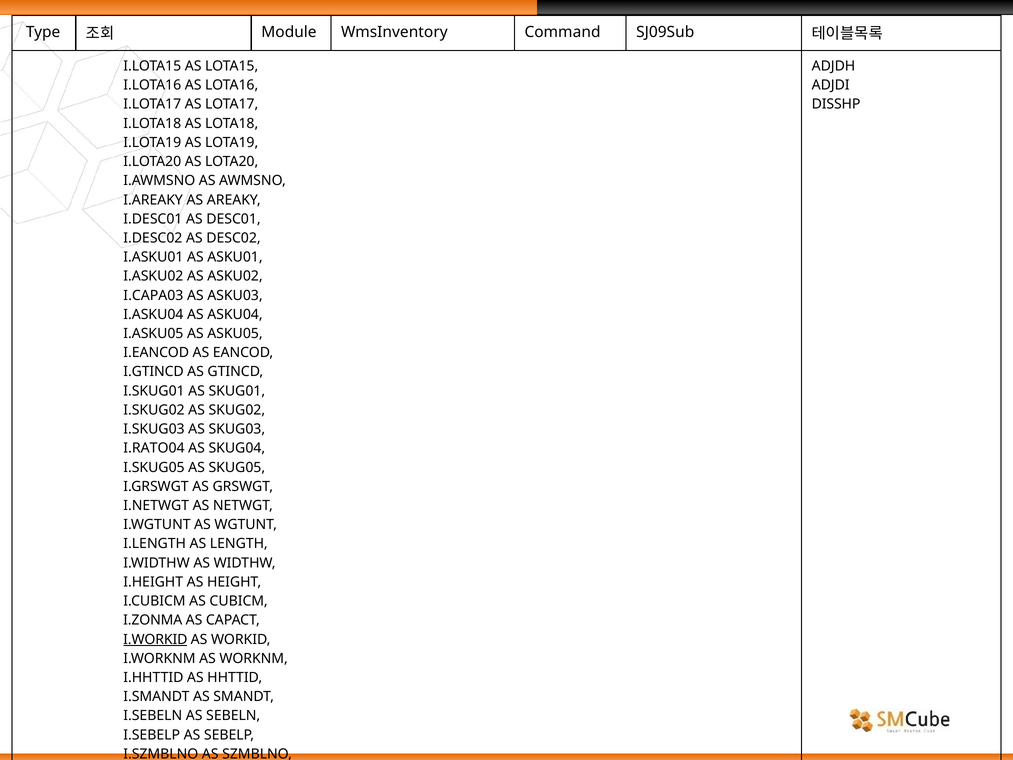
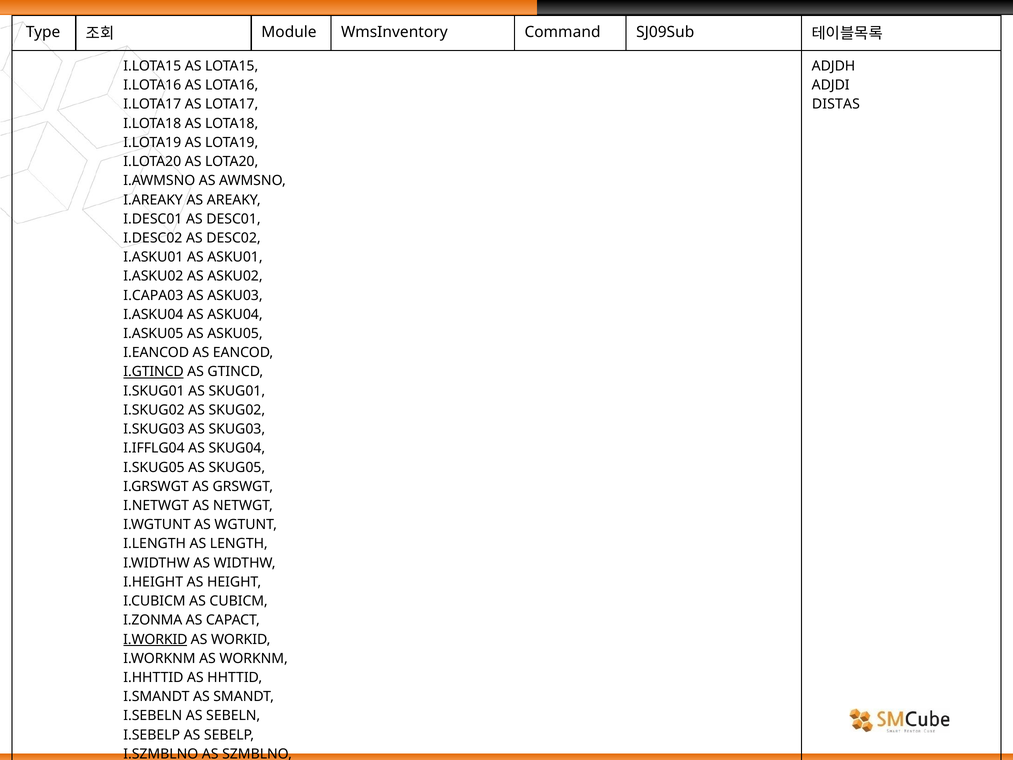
DISSHP: DISSHP -> DISTAS (836, 104)
I.GTINCD underline: none -> present (154, 372)
I.RATO04: I.RATO04 -> I.IFFLG04 (154, 448)
